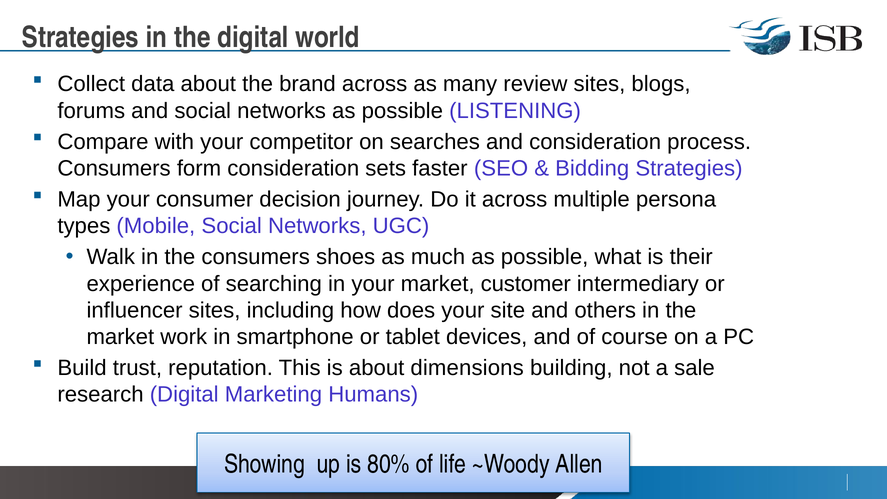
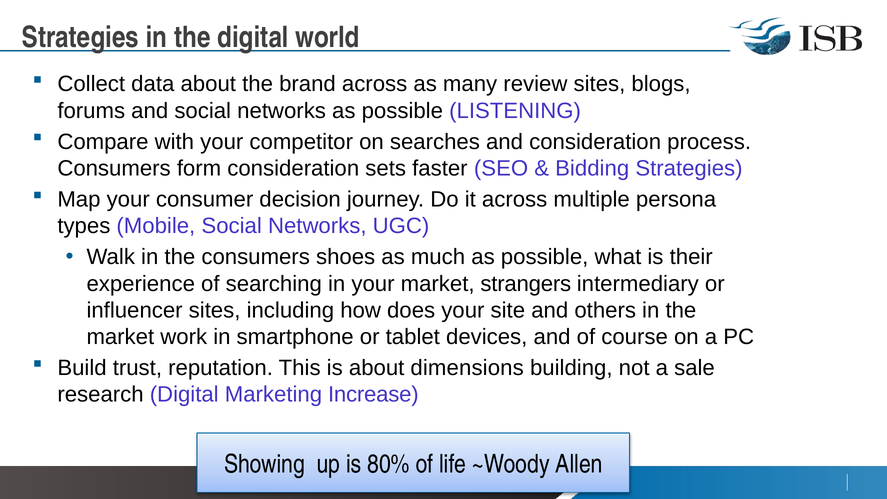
customer: customer -> strangers (526, 284)
Humans: Humans -> Increase (373, 395)
